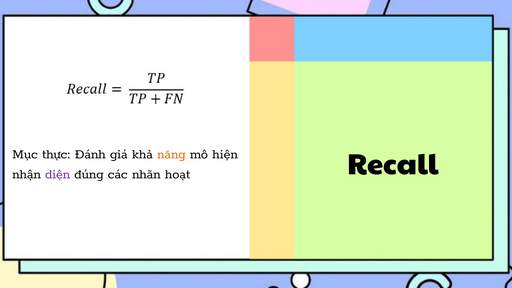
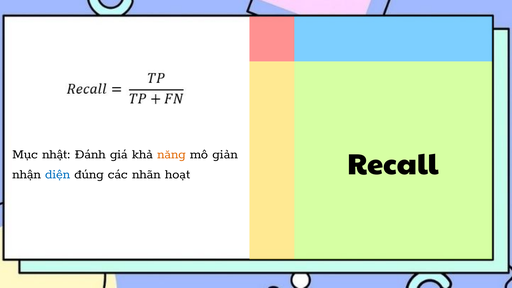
thực: thực -> nhật (56, 154)
hiện: hiện -> giản (225, 154)
diện colour: purple -> blue (58, 174)
